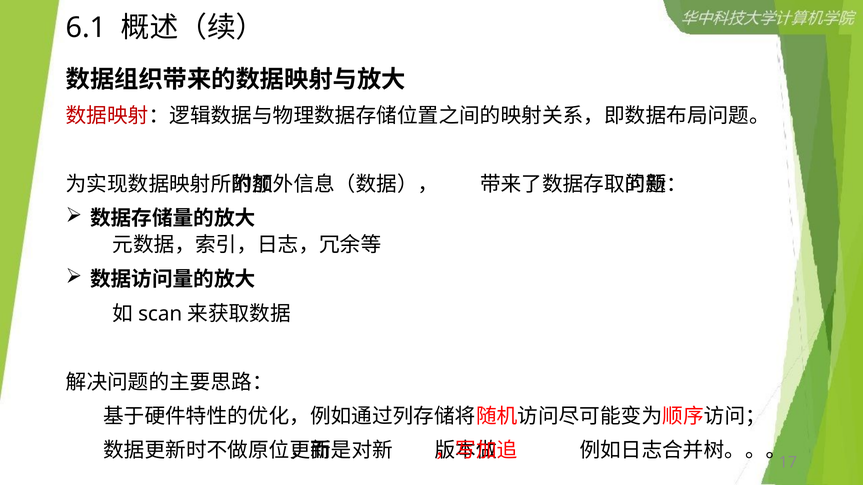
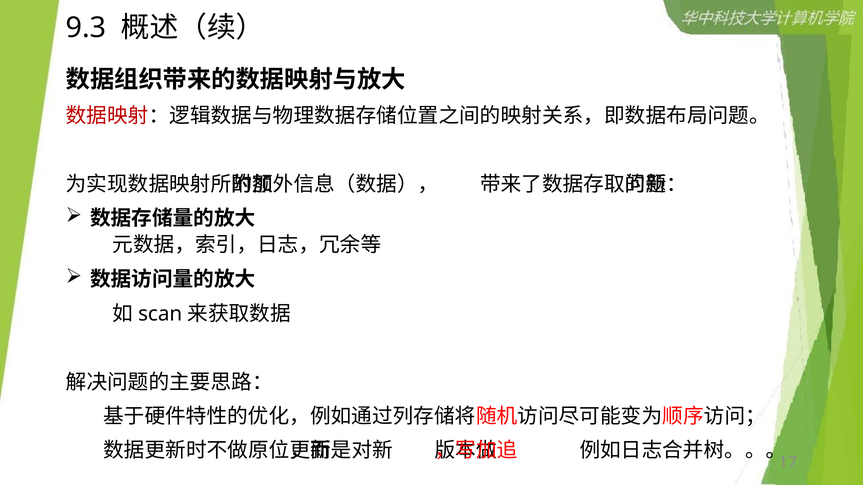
6.1: 6.1 -> 9.3 (86, 28)
